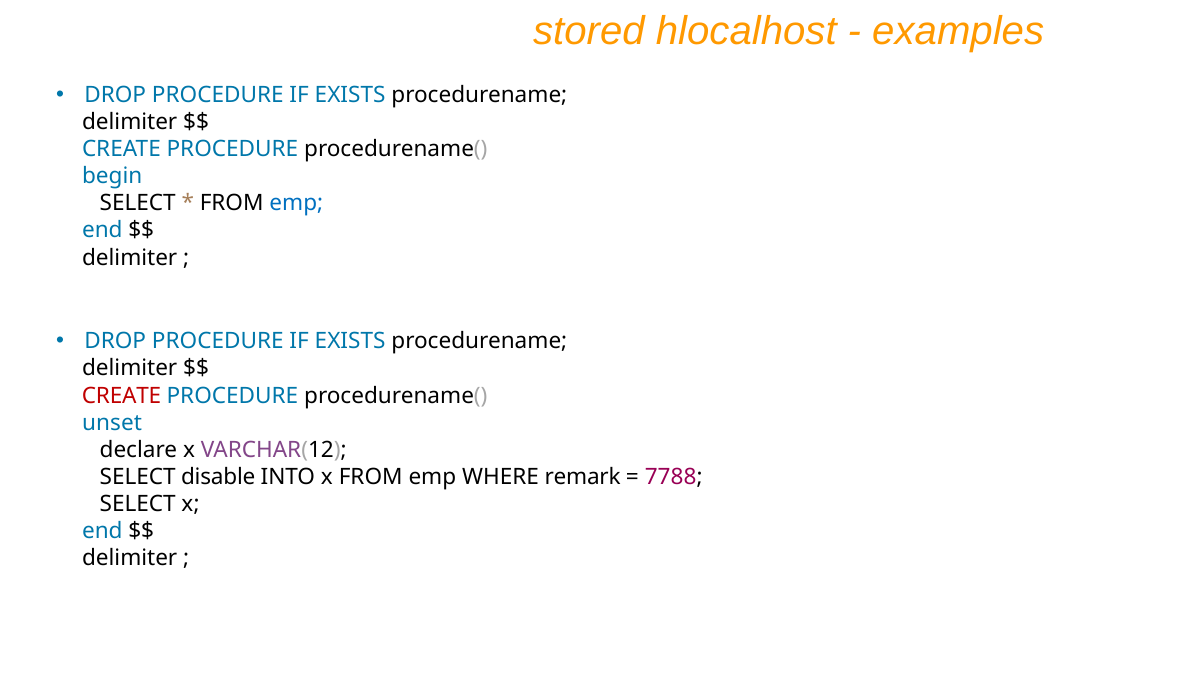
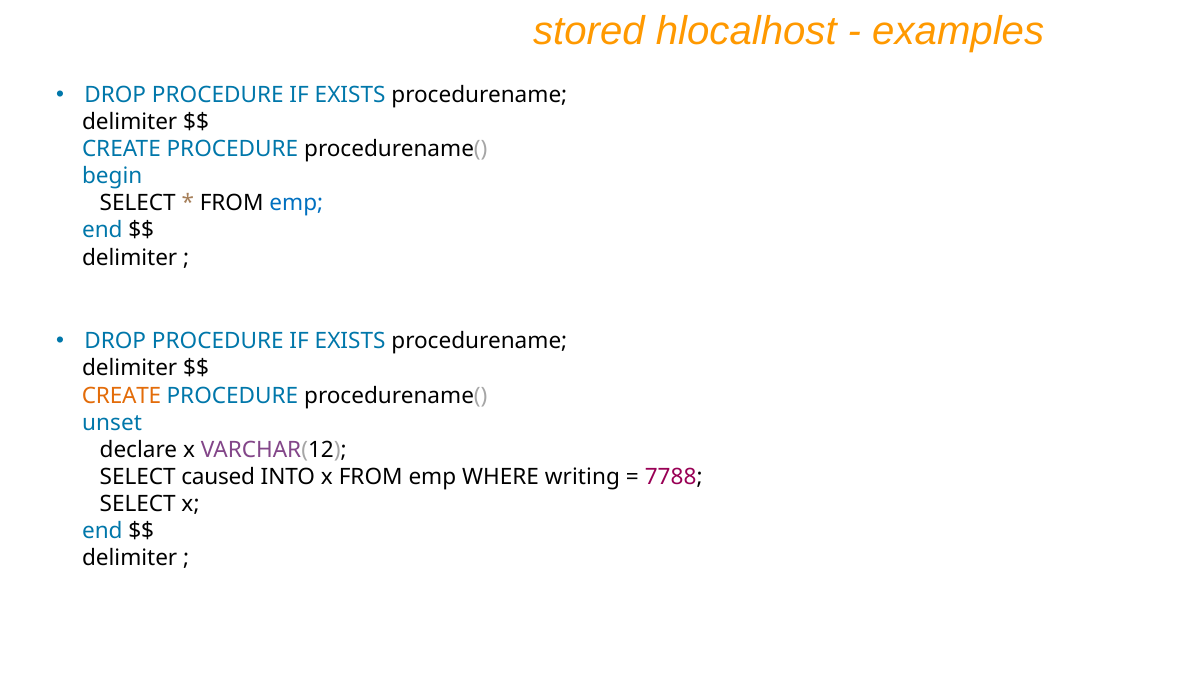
CREATE colour: red -> orange (122, 396)
disable: disable -> caused (218, 477)
remark: remark -> writing (582, 477)
